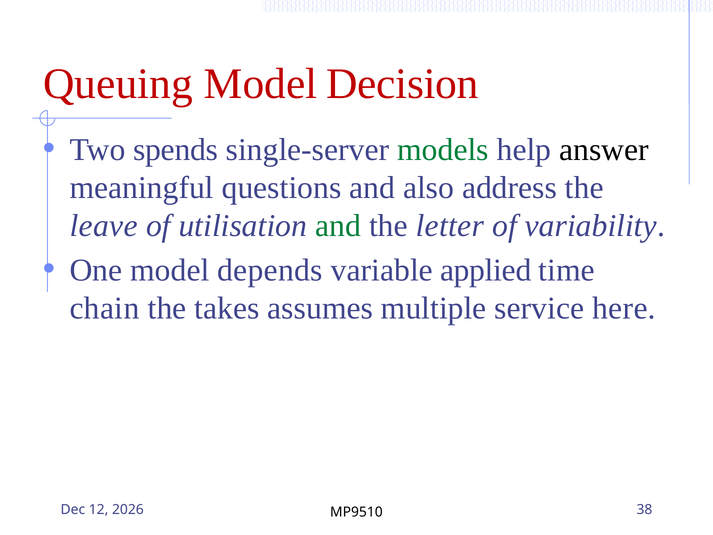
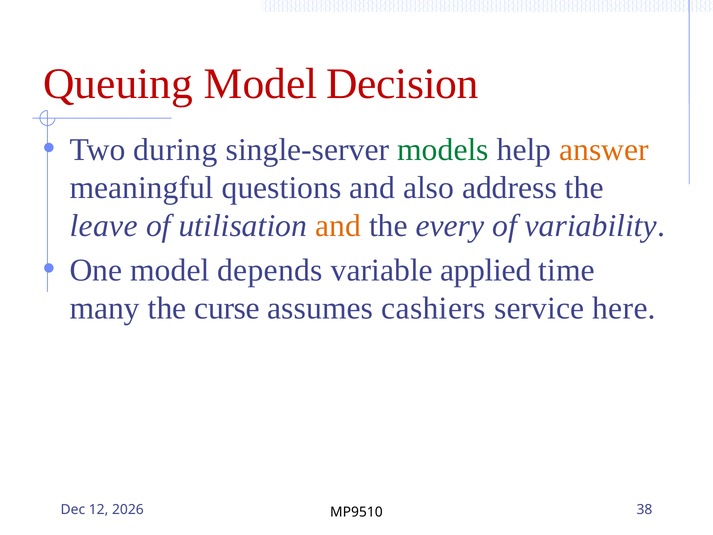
spends: spends -> during (175, 150)
answer colour: black -> orange (604, 150)
and colour: green -> orange (338, 226)
letter: letter -> every (450, 226)
chain: chain -> many (105, 308)
takes: takes -> curse (227, 308)
multiple: multiple -> cashiers (434, 308)
